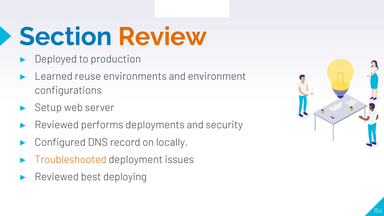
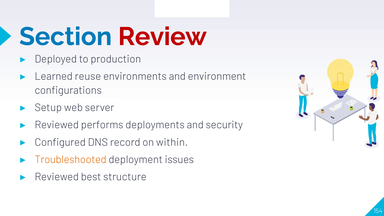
Review colour: orange -> red (162, 37)
locally: locally -> within (172, 142)
deploying: deploying -> structure (125, 177)
